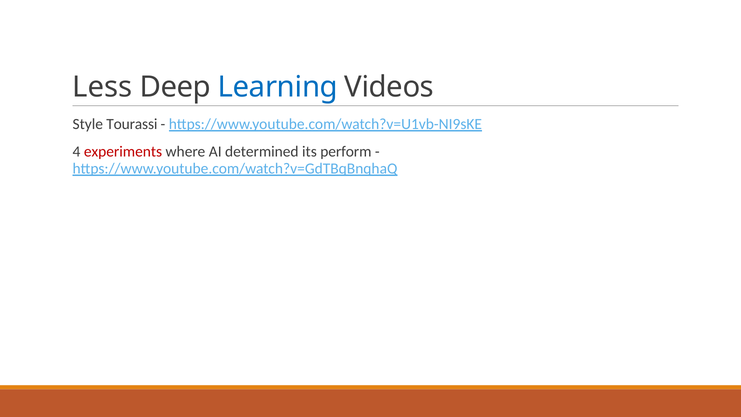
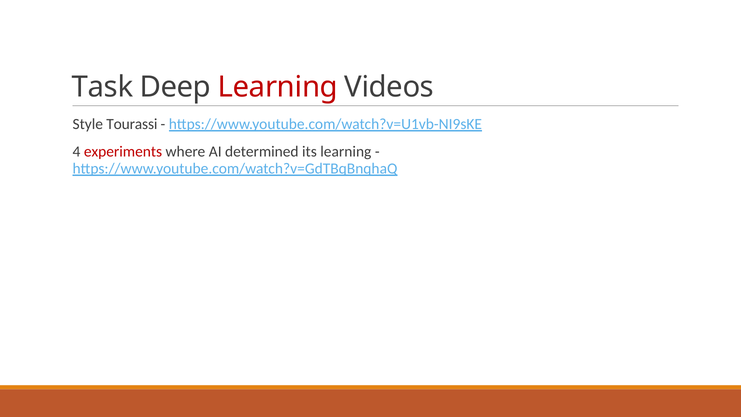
Less: Less -> Task (103, 87)
Learning colour: blue -> red (278, 87)
its perform: perform -> learning (346, 152)
